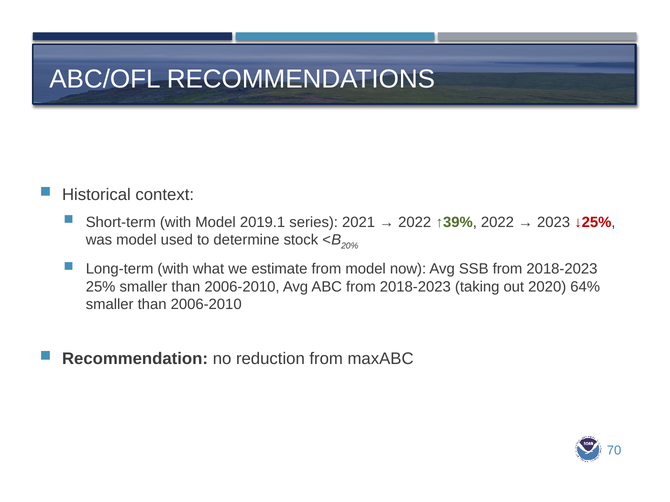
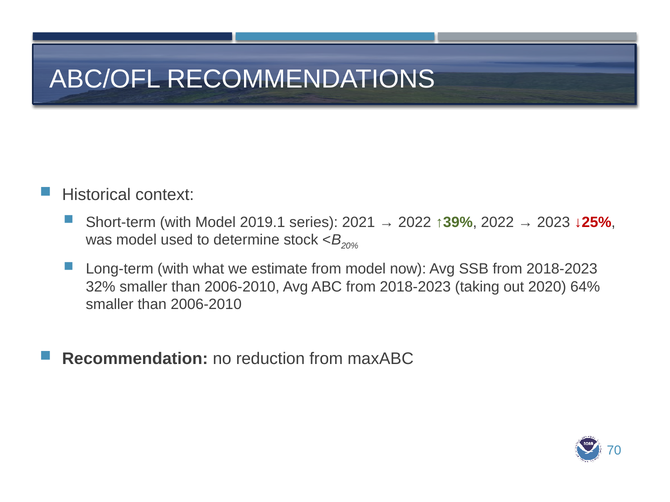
25%: 25% -> 32% (101, 287)
